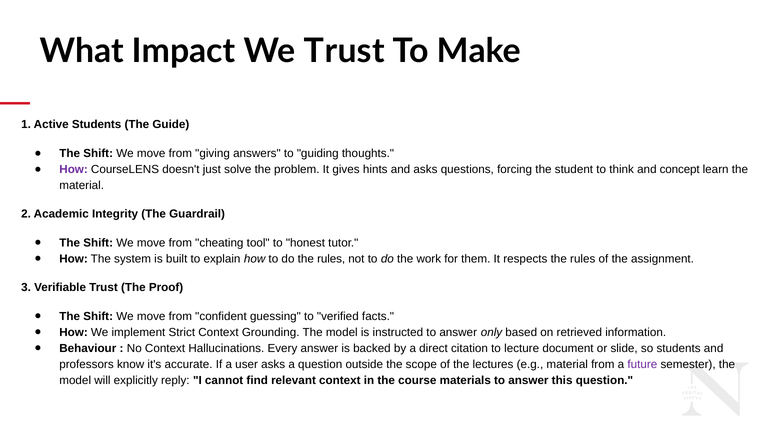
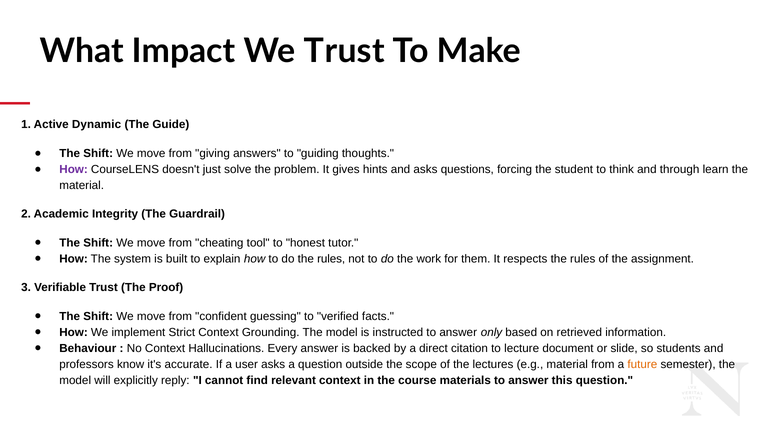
Active Students: Students -> Dynamic (97, 125)
concept: concept -> through (680, 170)
future colour: purple -> orange (642, 365)
